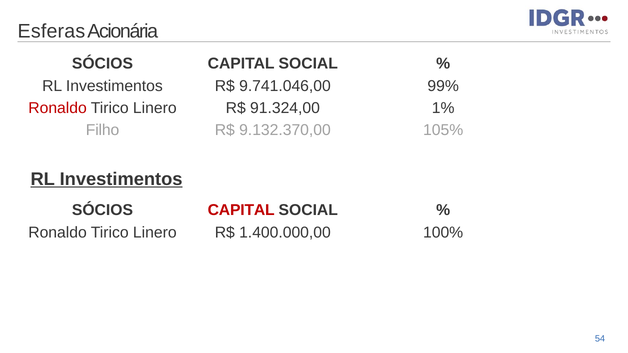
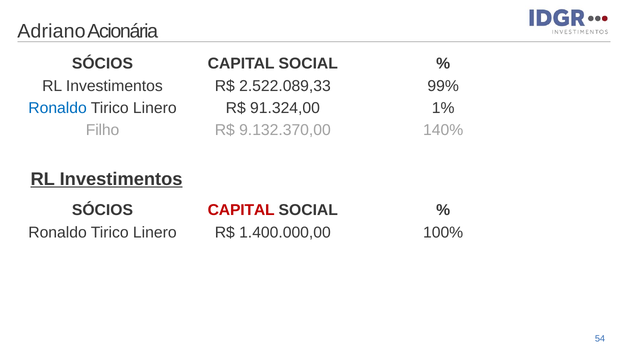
Esferas: Esferas -> Adriano (51, 31)
9.741.046,00: 9.741.046,00 -> 2.522.089,33 (285, 86)
Ronaldo colour: red -> blue (58, 108)
105%: 105% -> 140% (443, 130)
